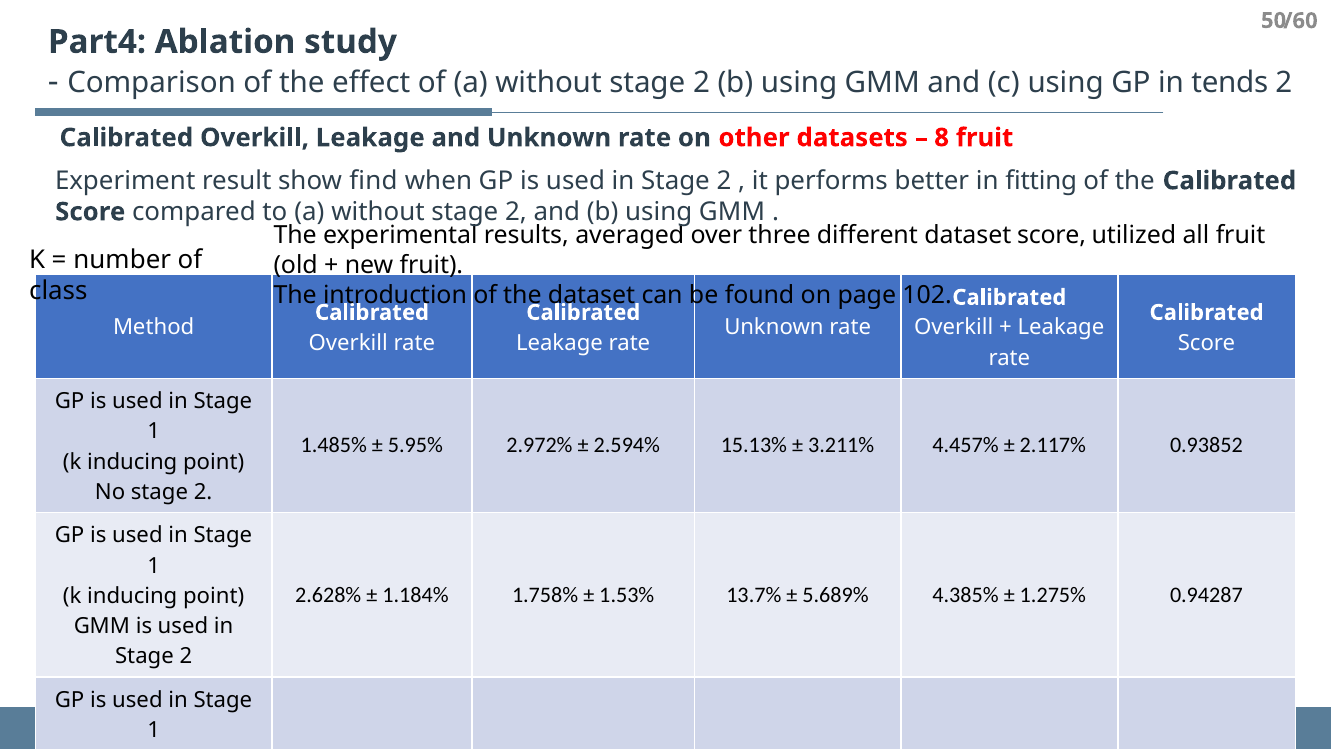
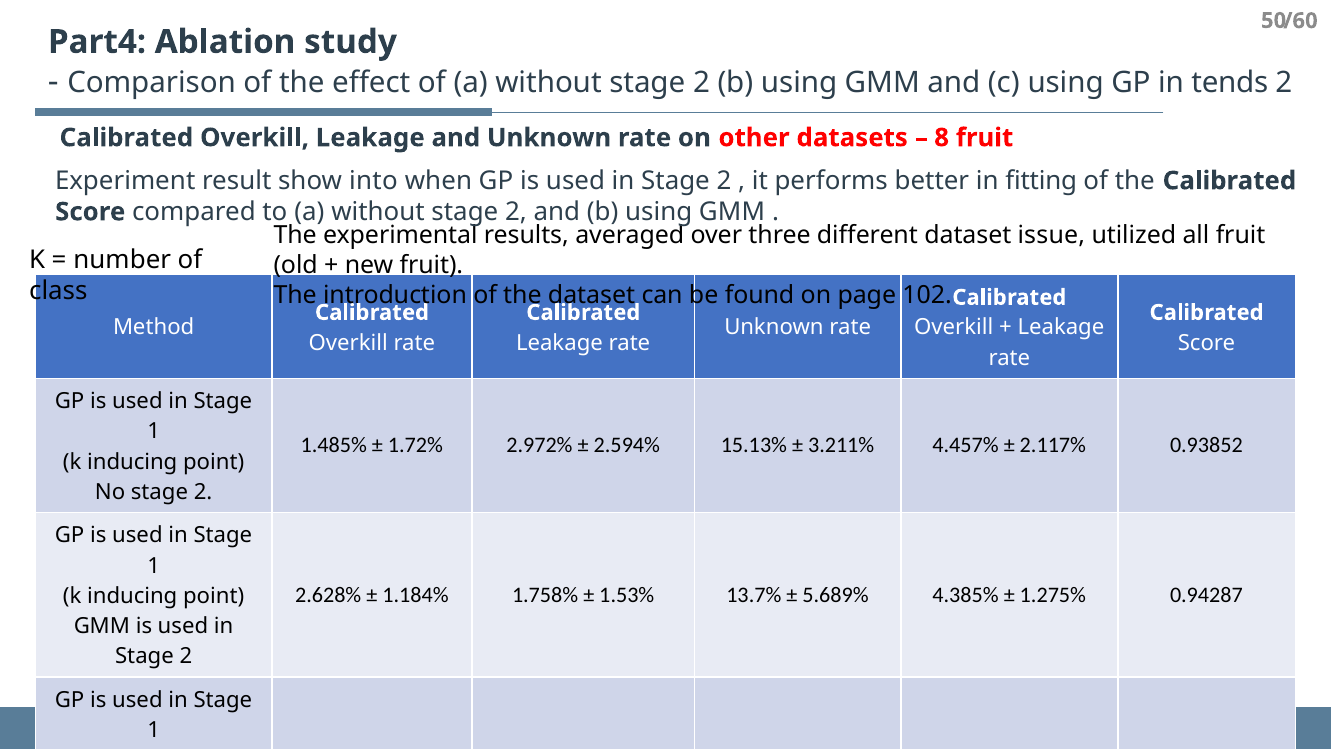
find: find -> into (373, 181)
dataset score: score -> issue (1051, 235)
5.95%: 5.95% -> 1.72% (415, 445)
